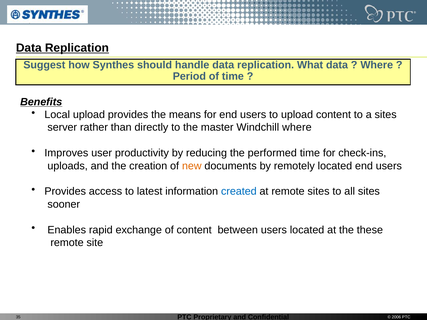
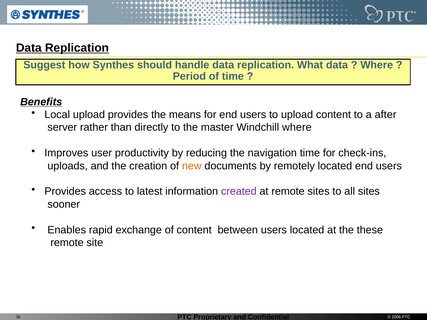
a sites: sites -> after (386, 115)
performed: performed -> navigation (272, 153)
created colour: blue -> purple (239, 192)
